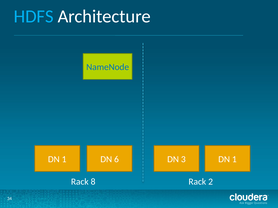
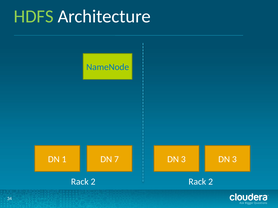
HDFS colour: light blue -> light green (34, 16)
6: 6 -> 7 (116, 160)
3 DN 1: 1 -> 3 (234, 160)
8: 8 -> 2 (93, 182)
